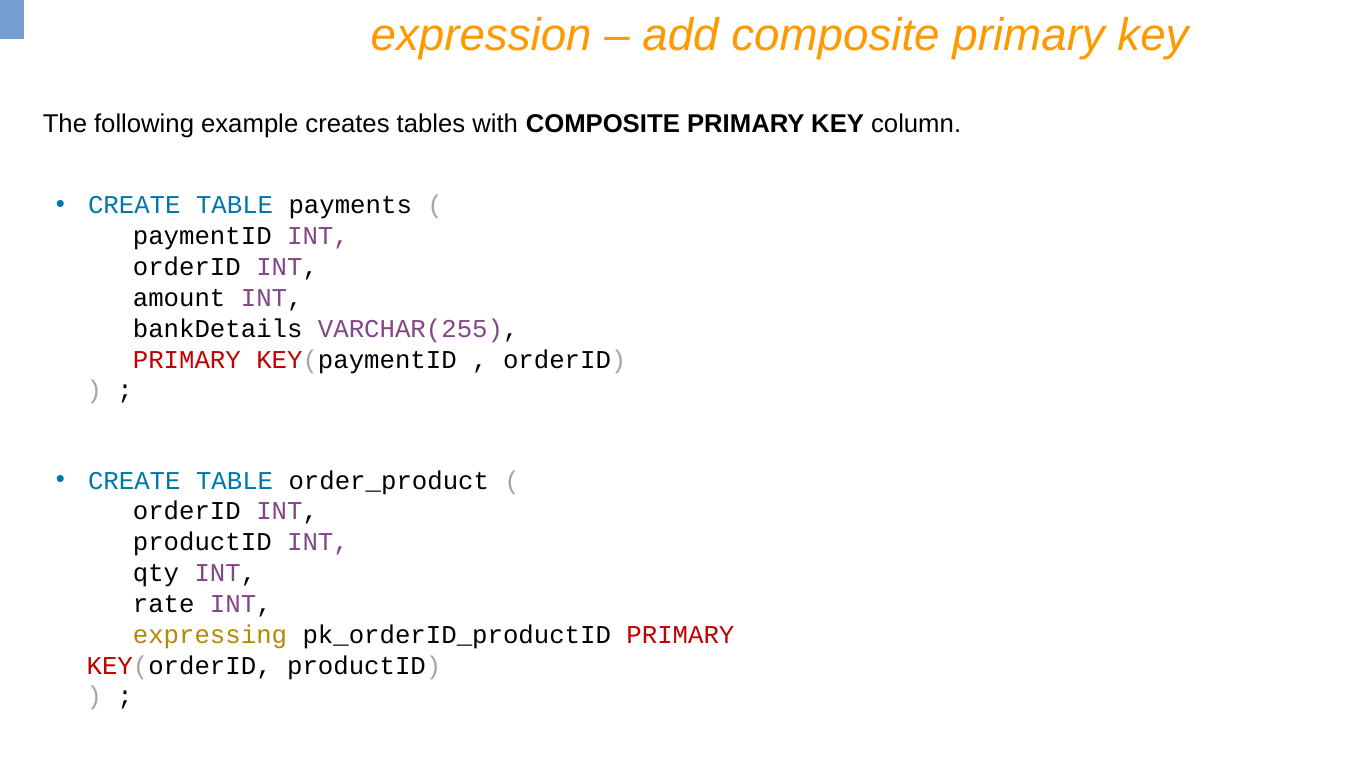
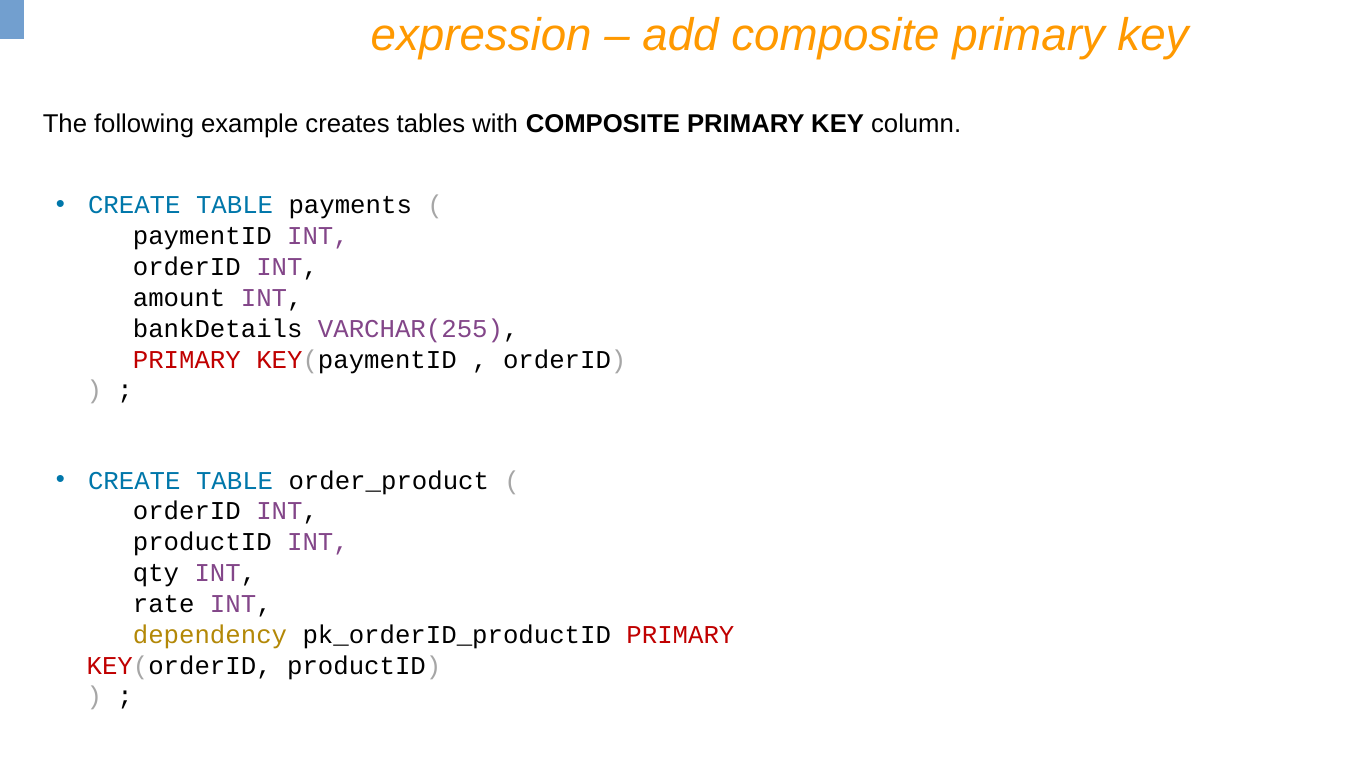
expressing: expressing -> dependency (210, 635)
